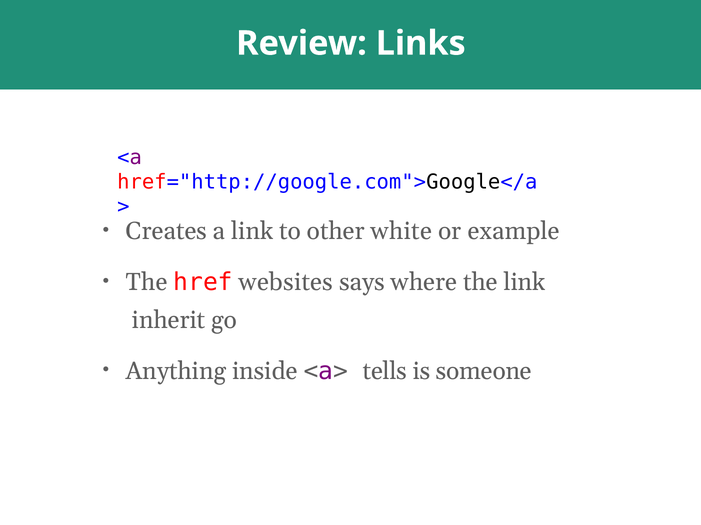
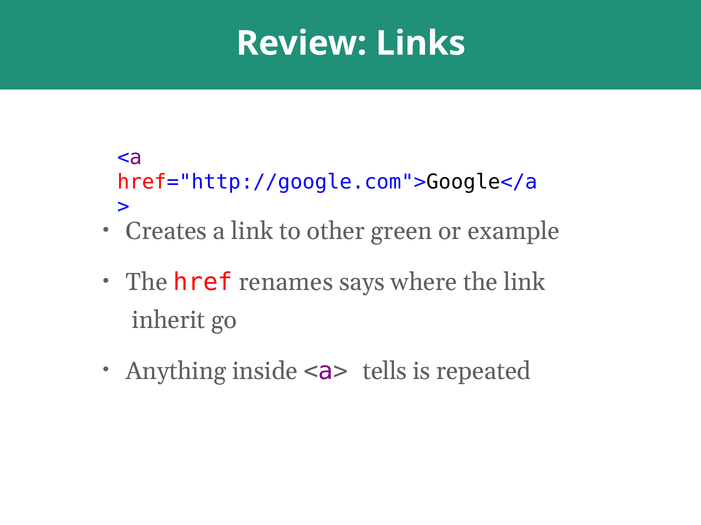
white: white -> green (401, 232)
websites: websites -> renames (286, 283)
someone: someone -> repeated (484, 372)
